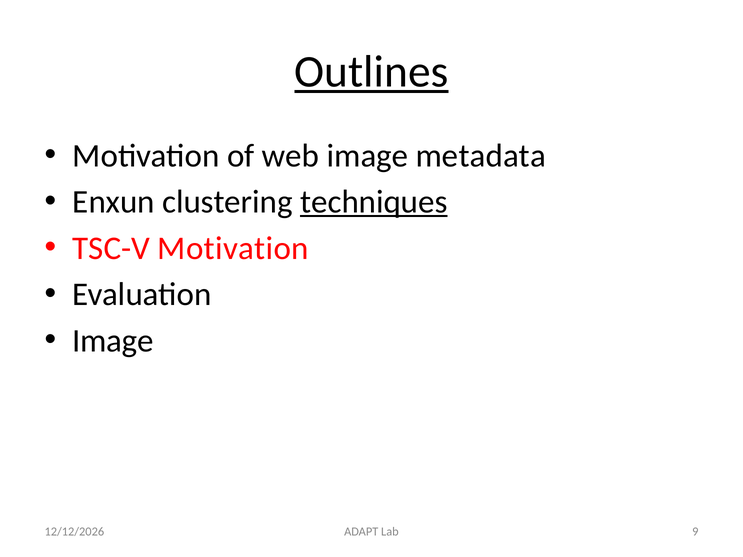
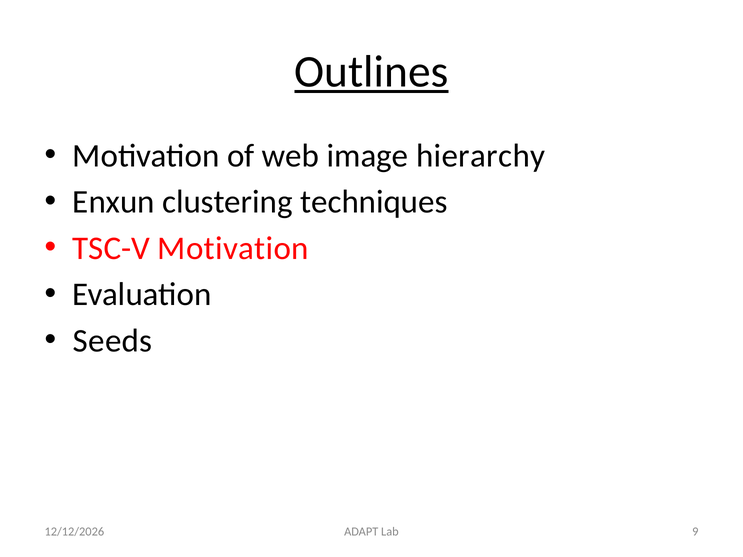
metadata: metadata -> hierarchy (481, 156)
techniques underline: present -> none (374, 202)
Image: Image -> Seeds (113, 341)
